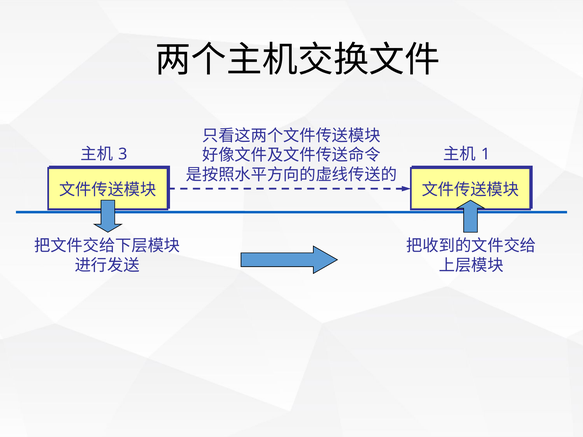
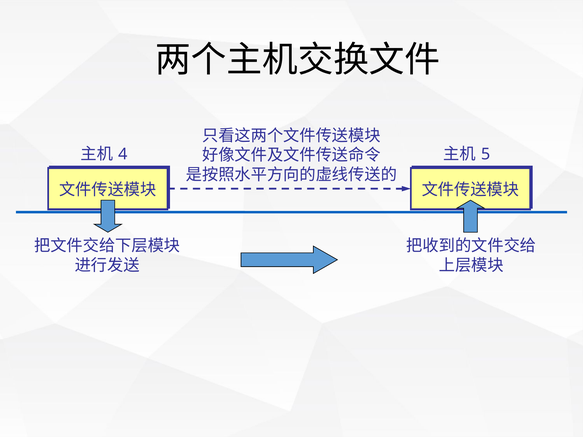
3: 3 -> 4 (123, 154)
1: 1 -> 5 (486, 154)
